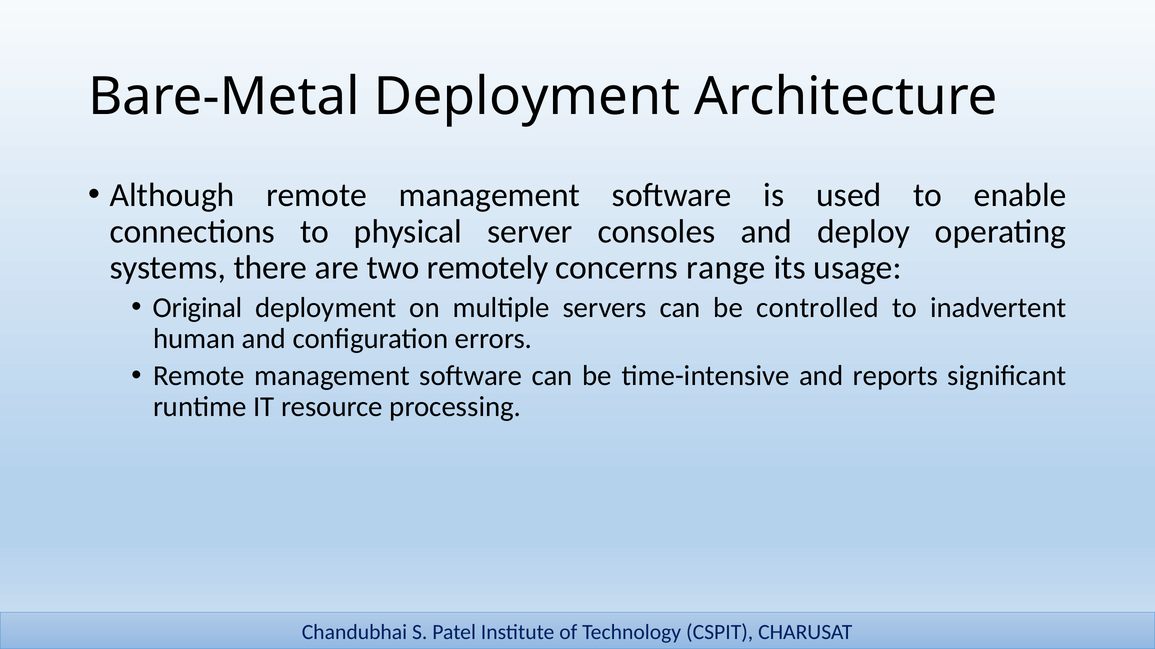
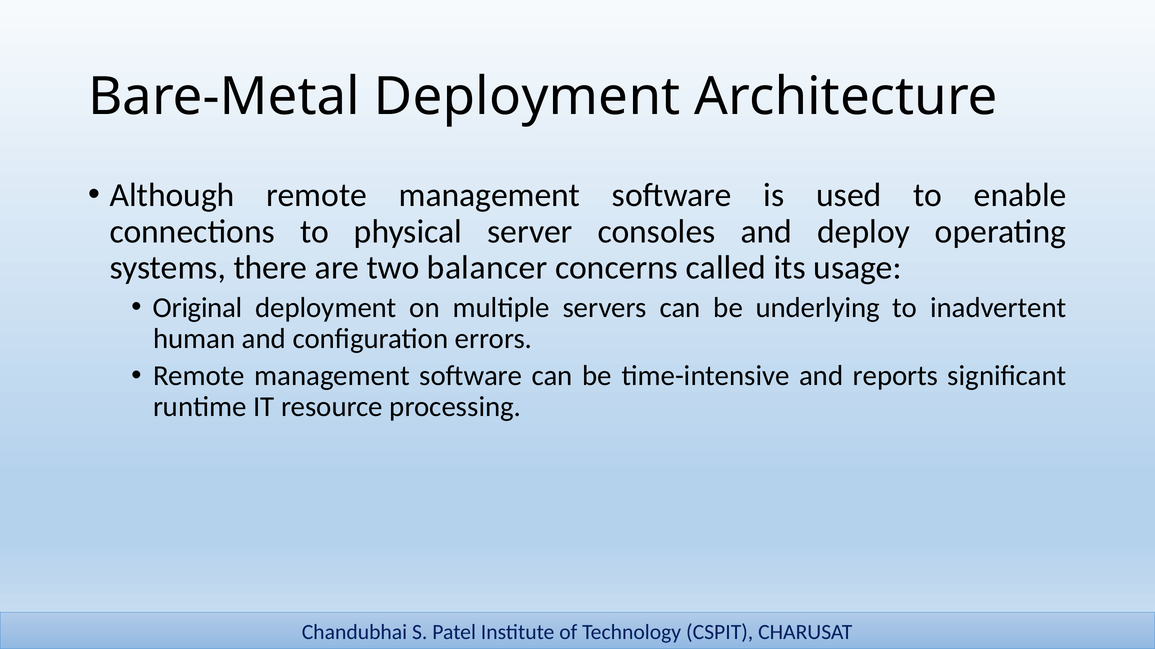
remotely: remotely -> balancer (487, 268)
range: range -> called (726, 268)
controlled: controlled -> underlying (818, 308)
